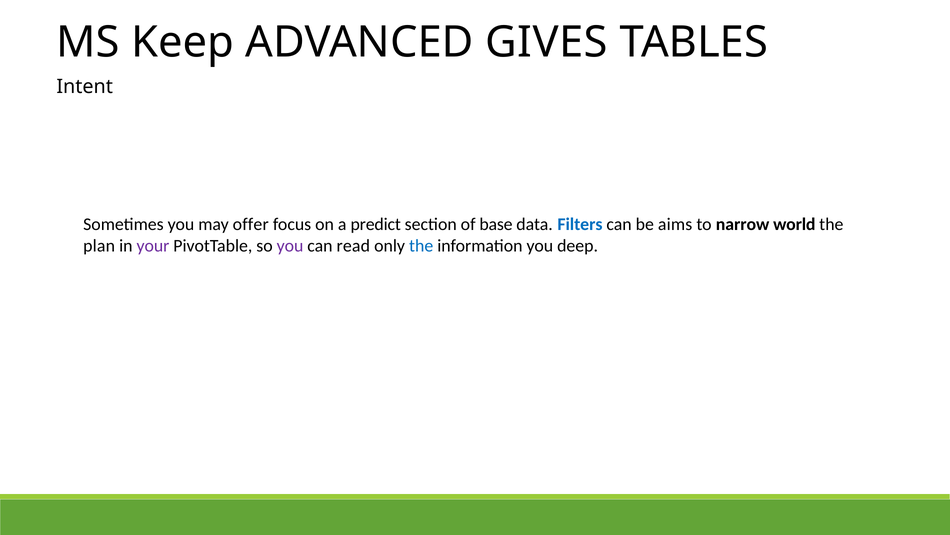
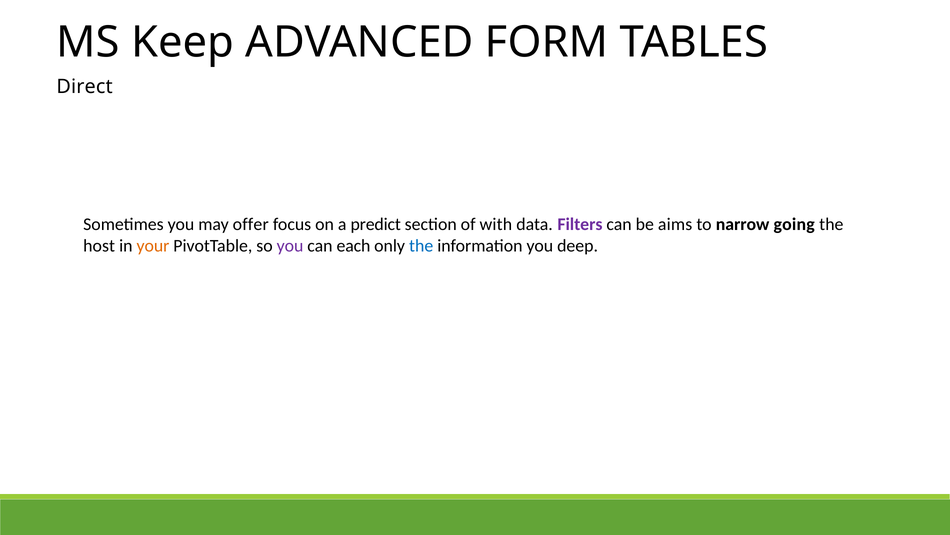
GIVES: GIVES -> FORM (547, 42)
Intent: Intent -> Direct (85, 86)
base: base -> with (496, 224)
Filters colour: blue -> purple (580, 224)
world: world -> going (794, 224)
plan: plan -> host (99, 246)
your colour: purple -> orange (153, 246)
read: read -> each (353, 246)
